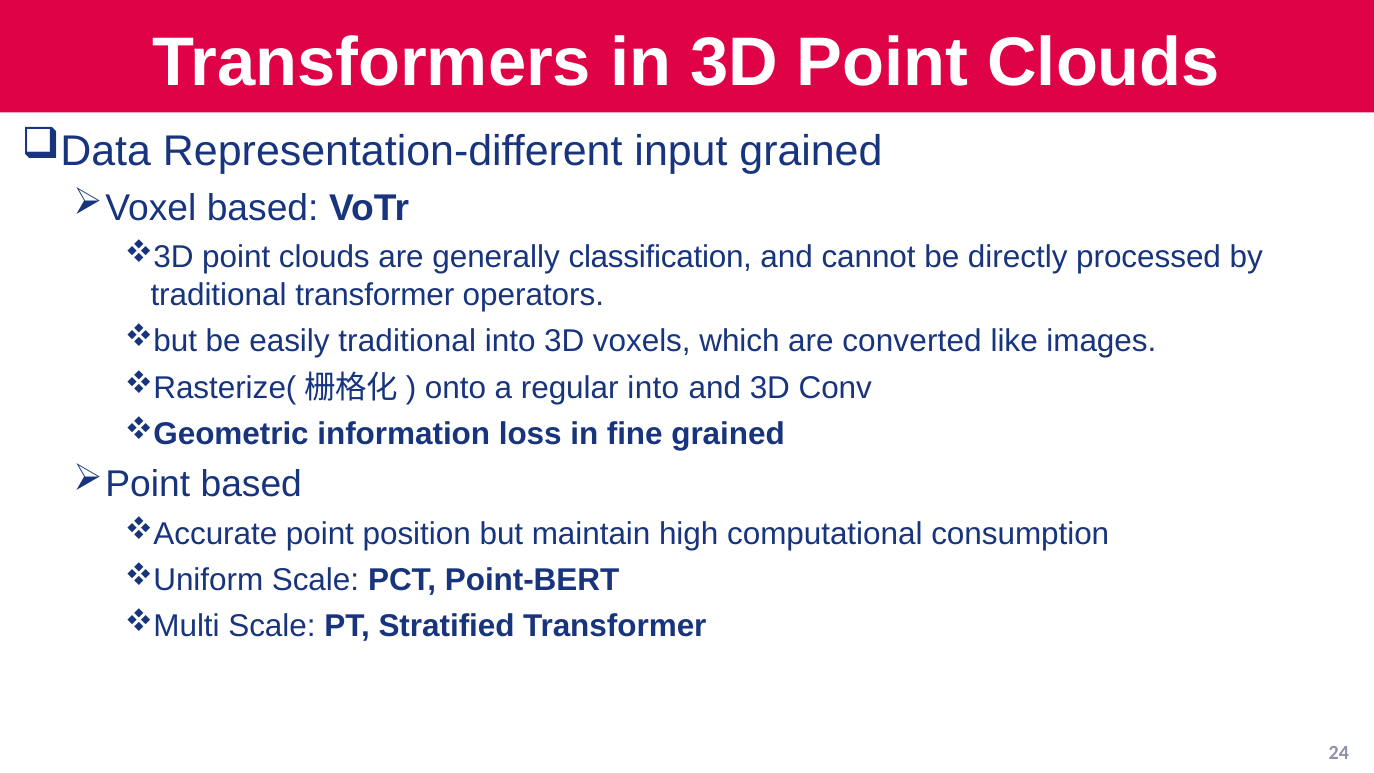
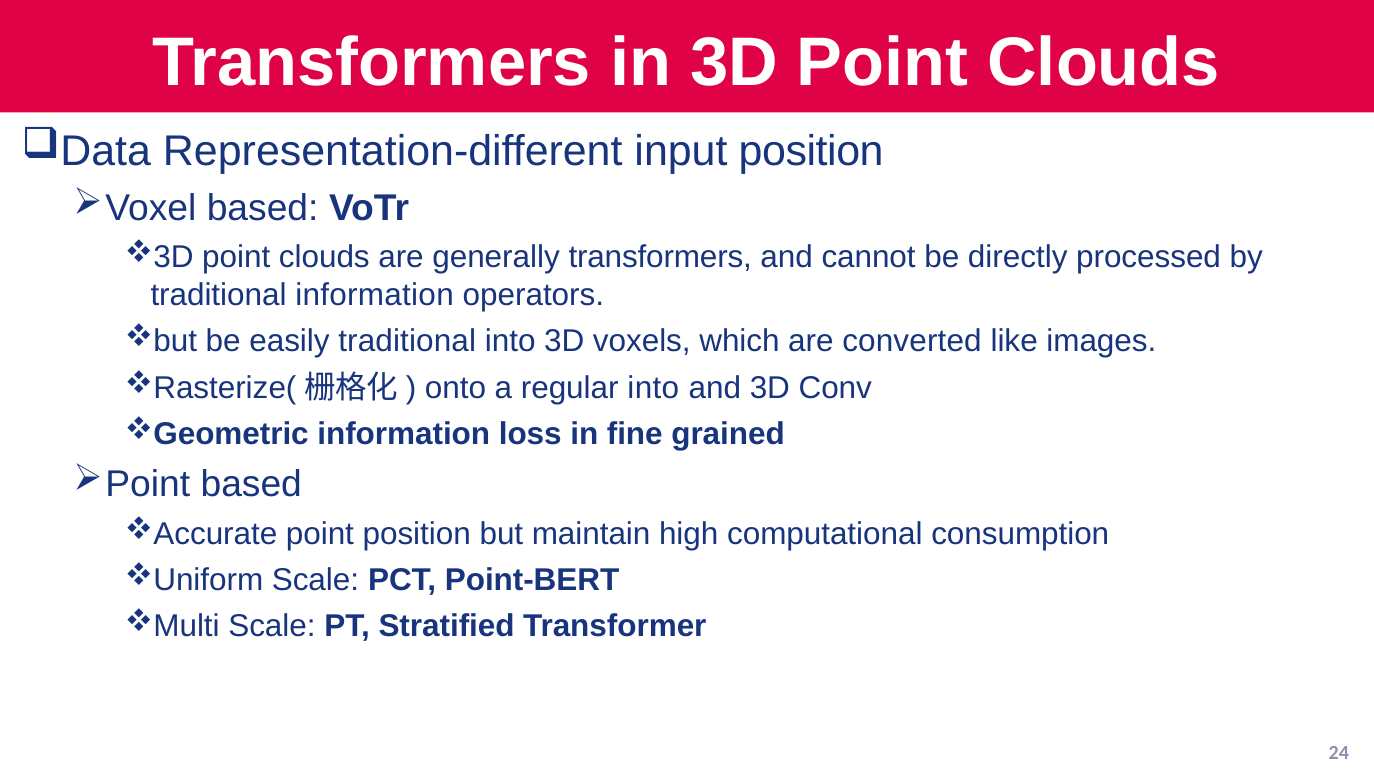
input grained: grained -> position (811, 152)
generally classification: classification -> transformers (660, 257)
traditional transformer: transformer -> information (375, 295)
